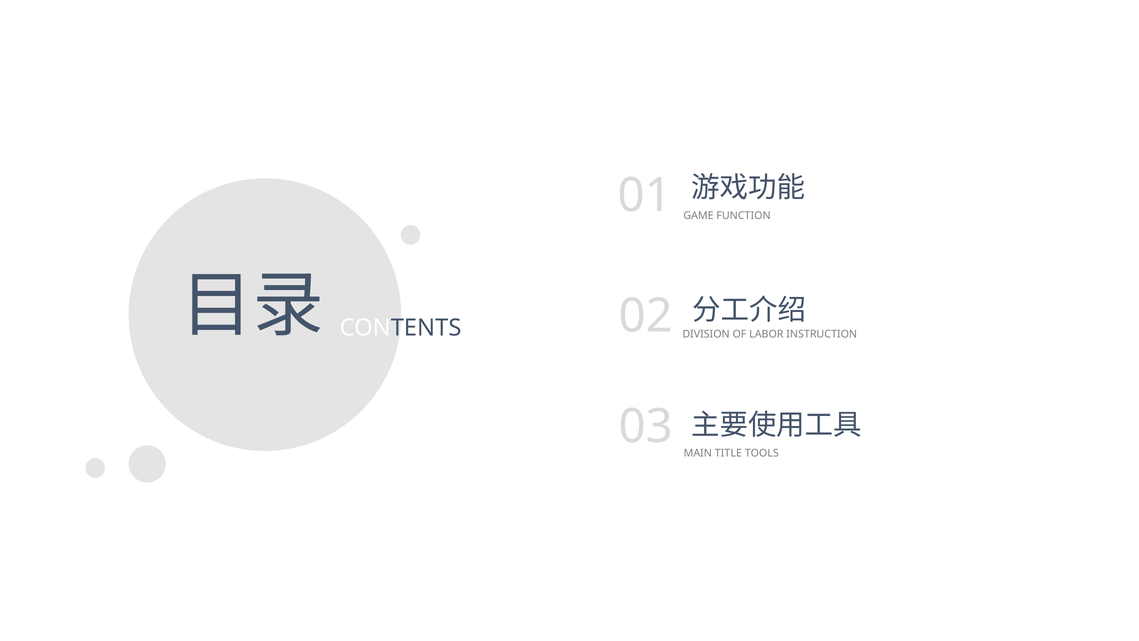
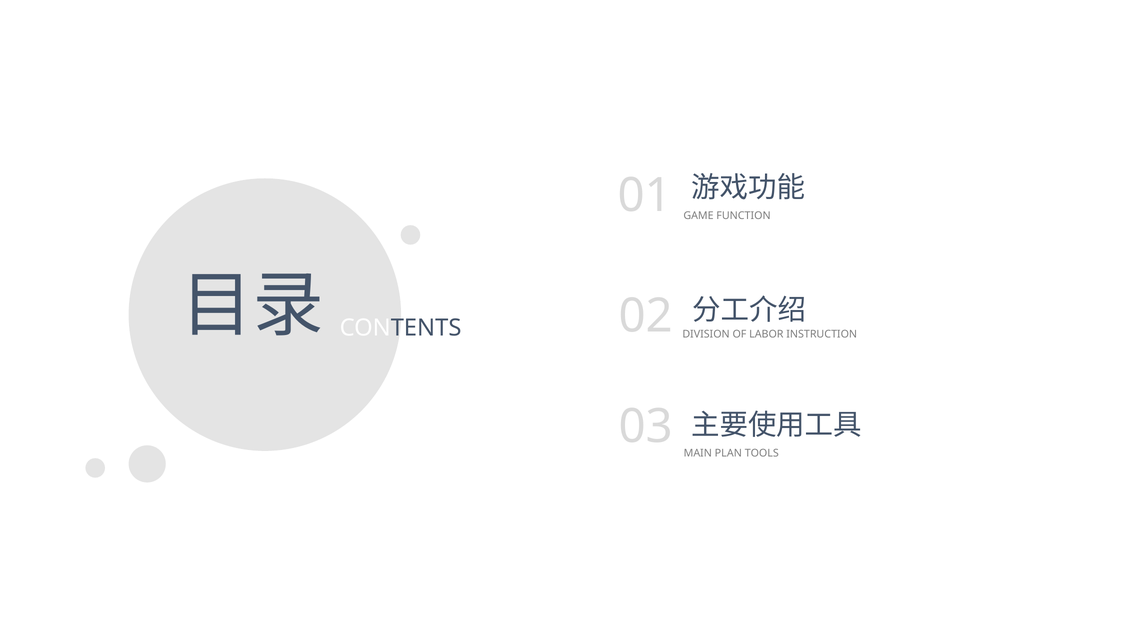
TITLE: TITLE -> PLAN (728, 453)
